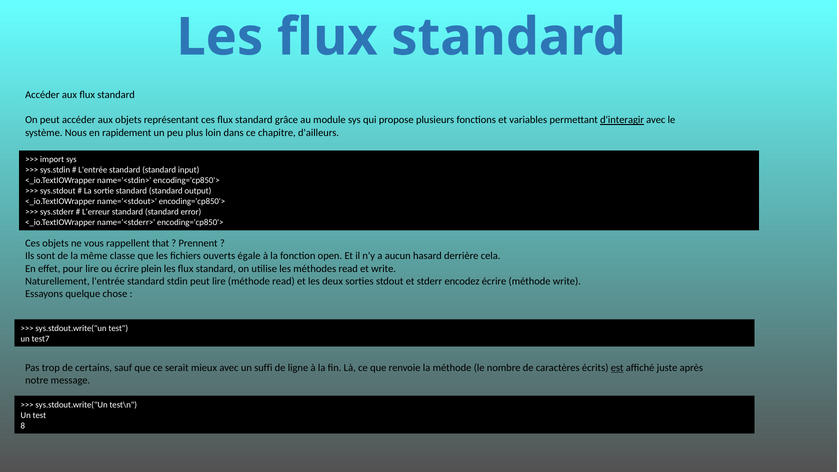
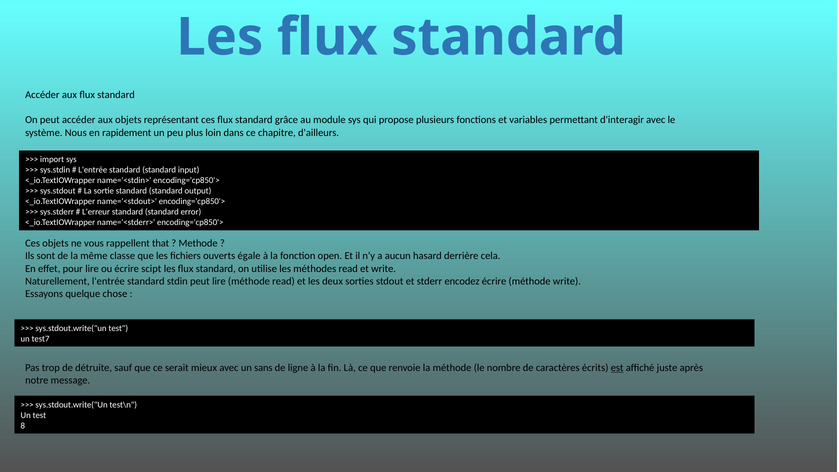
d'interagir underline: present -> none (622, 120)
Prennent: Prennent -> Methode (198, 243)
plein: plein -> scipt (151, 269)
certains: certains -> détruite (94, 368)
suffi: suffi -> sans (263, 368)
